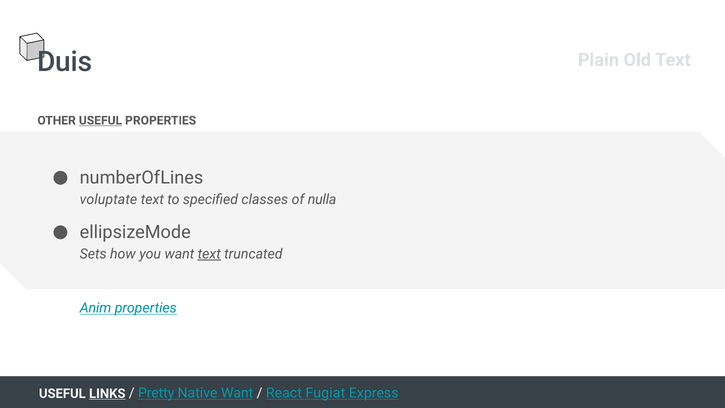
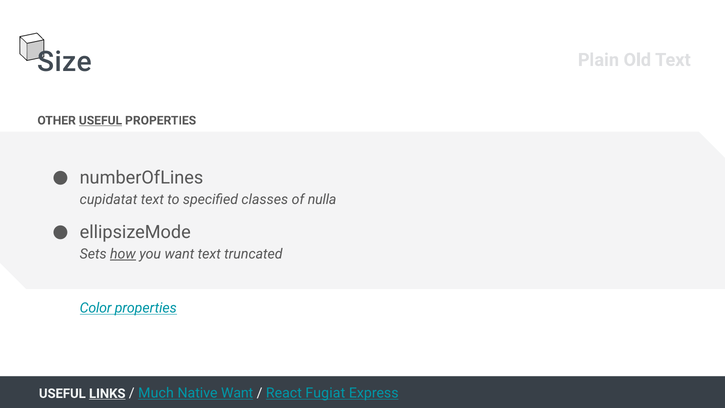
Duis: Duis -> Size (65, 62)
voluptate: voluptate -> cupidatat (109, 199)
how underline: none -> present (123, 254)
text underline: present -> none (209, 254)
Anim: Anim -> Color (96, 308)
Pretty: Pretty -> Much (156, 393)
